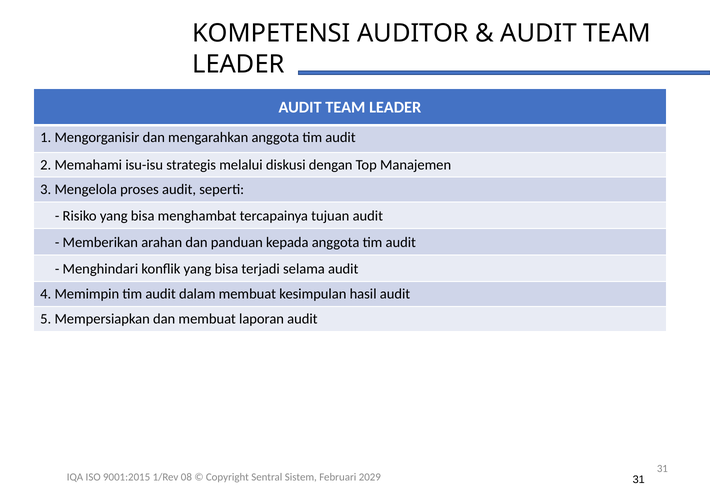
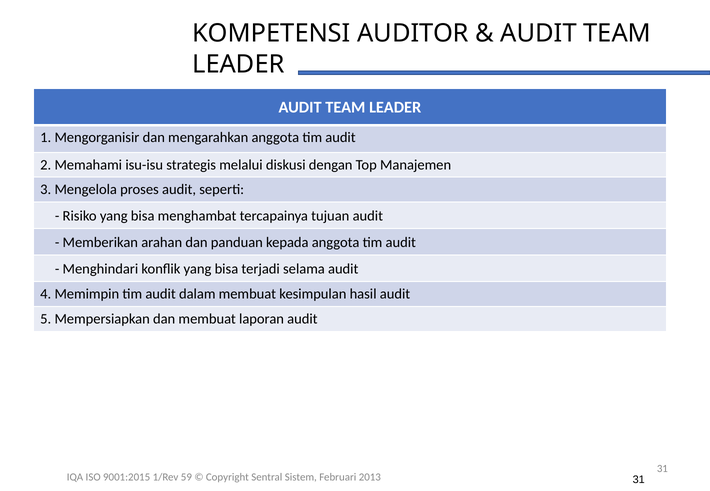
08: 08 -> 59 (186, 478)
2029: 2029 -> 2013 (370, 478)
